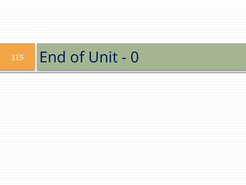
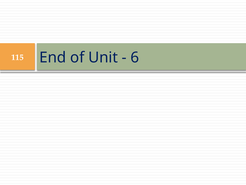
0: 0 -> 6 (135, 57)
